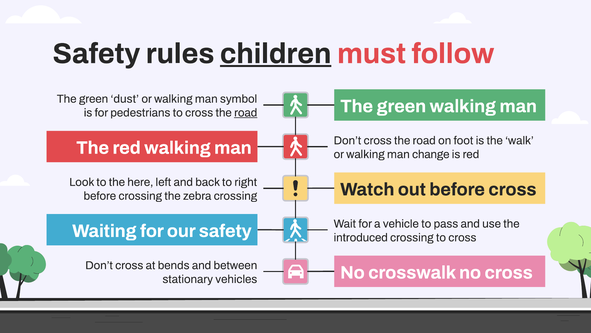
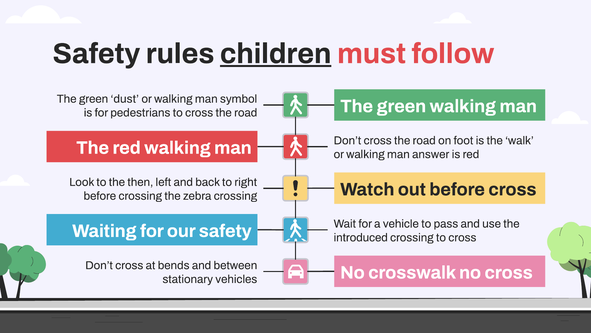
road underline: present -> none (246, 112)
change: change -> answer (431, 154)
here: here -> then (140, 182)
